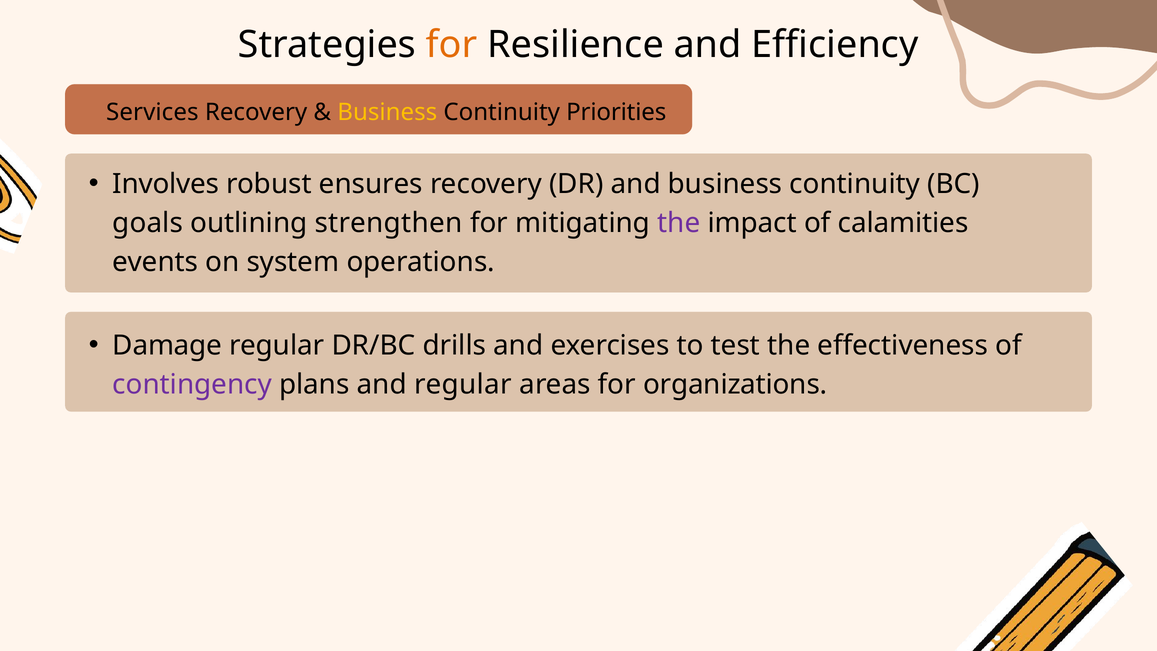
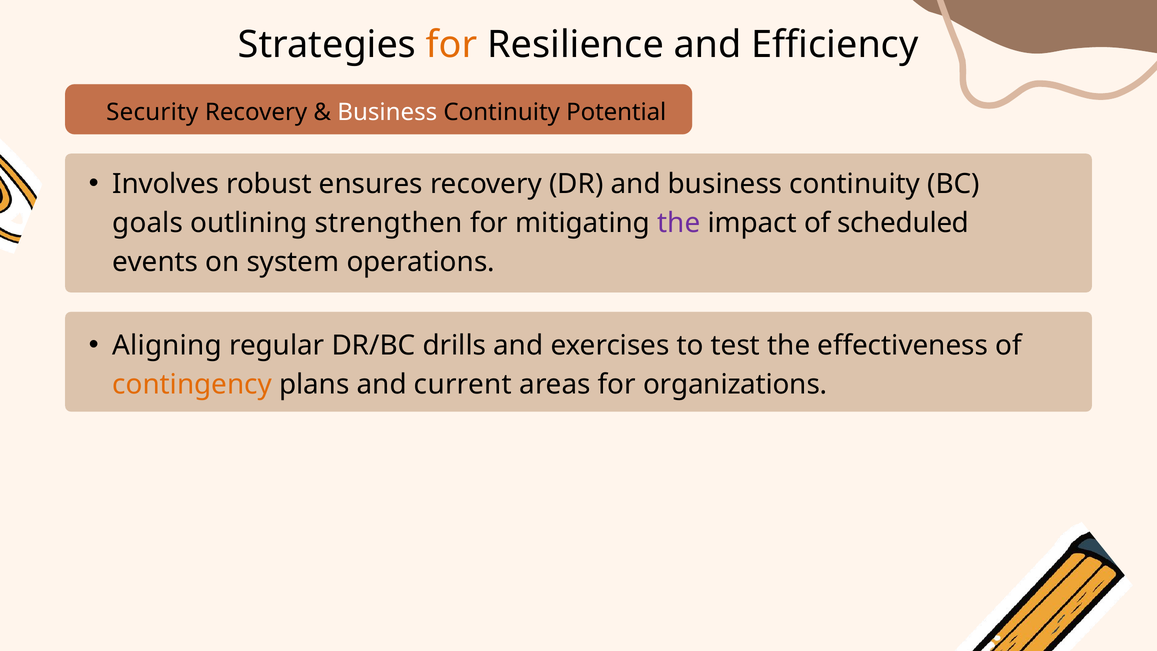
Services: Services -> Security (152, 112)
Business colour: yellow -> white (387, 112)
Priorities: Priorities -> Potential (616, 112)
calamities: calamities -> scheduled (903, 223)
Damage: Damage -> Aligning (167, 345)
contingency colour: purple -> orange (192, 384)
and regular: regular -> current (463, 384)
